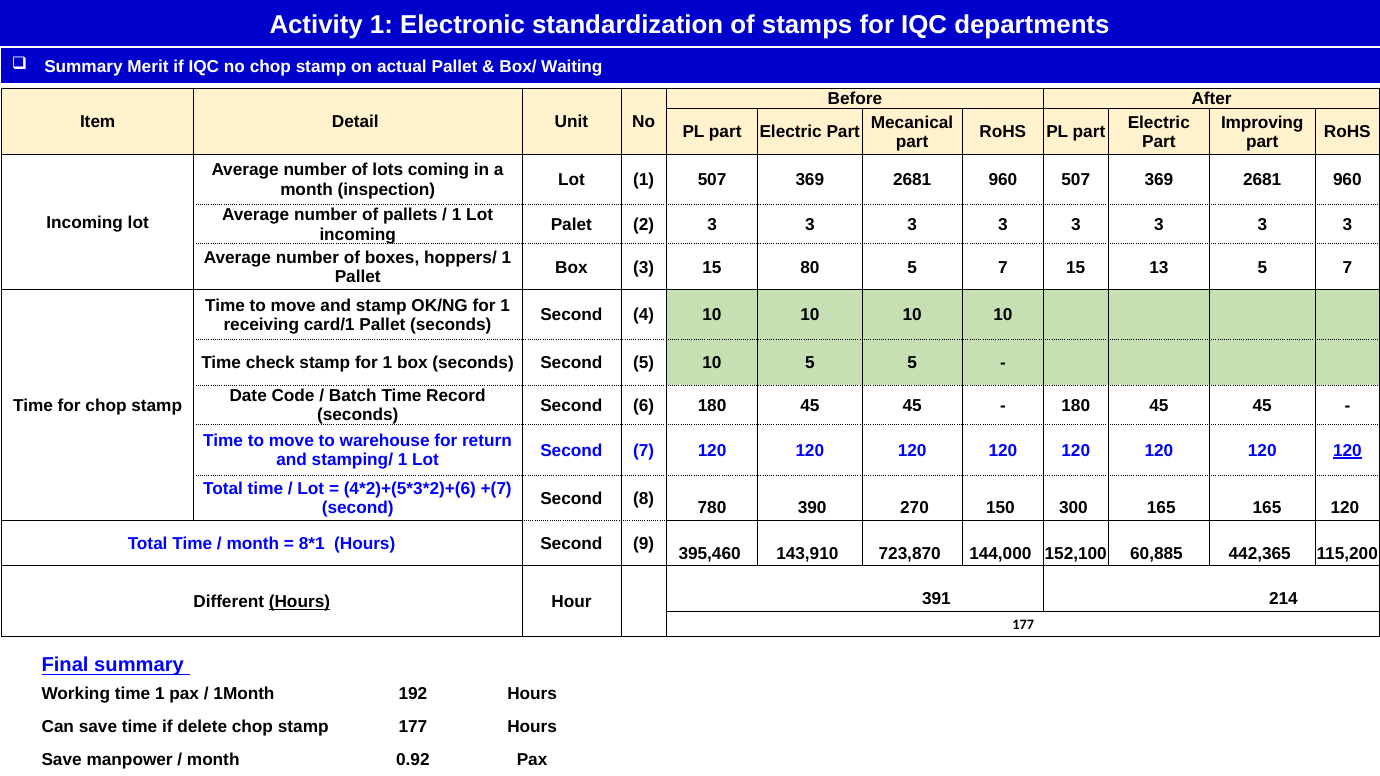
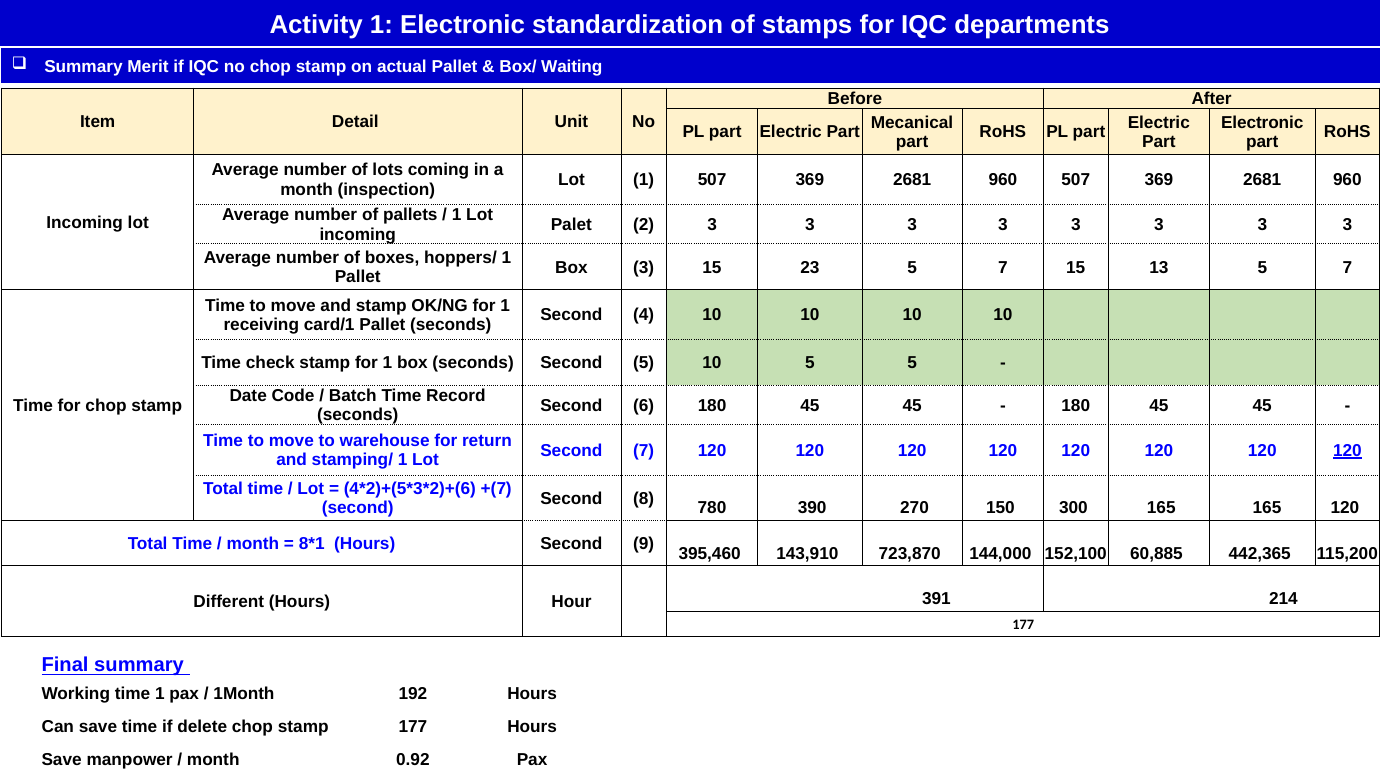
Improving: Improving -> Electronic (1262, 122)
80: 80 -> 23 (810, 267)
Hours underline: present -> none (299, 602)
